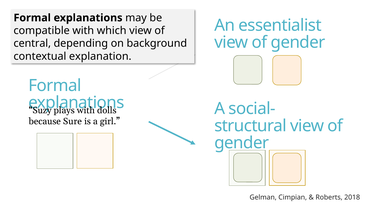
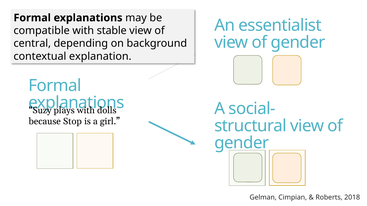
which: which -> stable (112, 31)
Sure: Sure -> Stop (72, 122)
